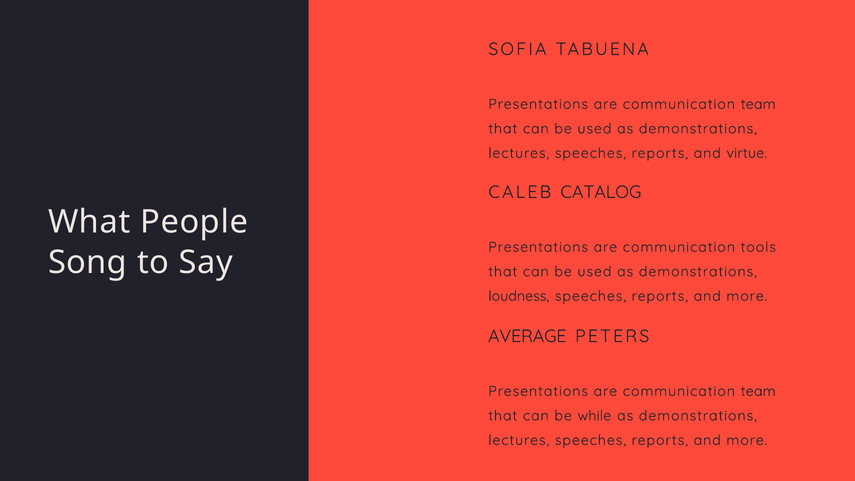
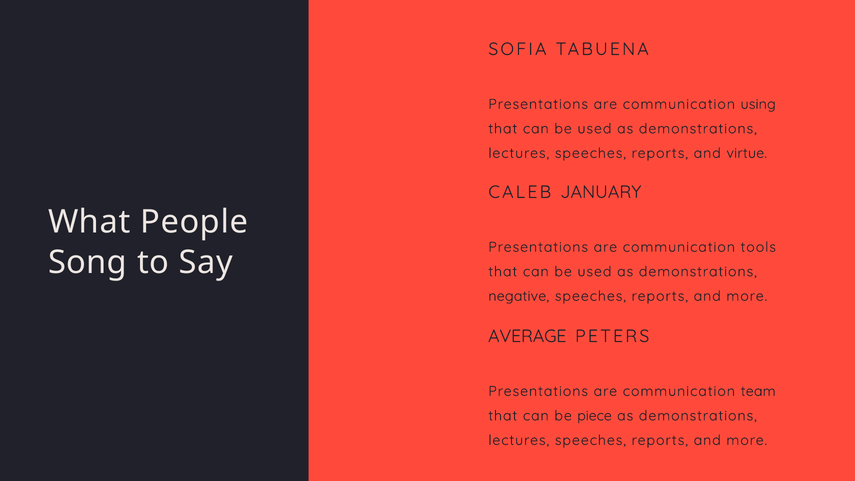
team: team -> using (758, 104)
CATALOG: CATALOG -> JANUARY (601, 192)
loudness: loudness -> negative (519, 296)
while: while -> piece (595, 416)
